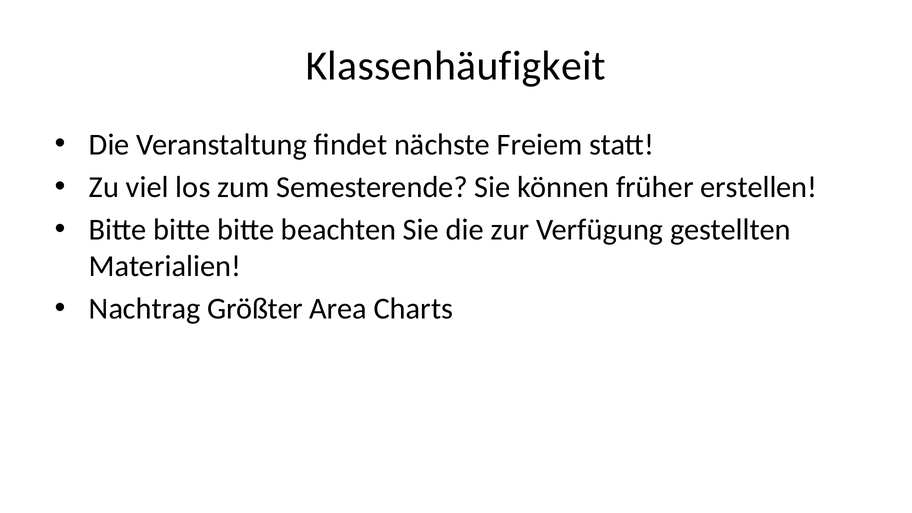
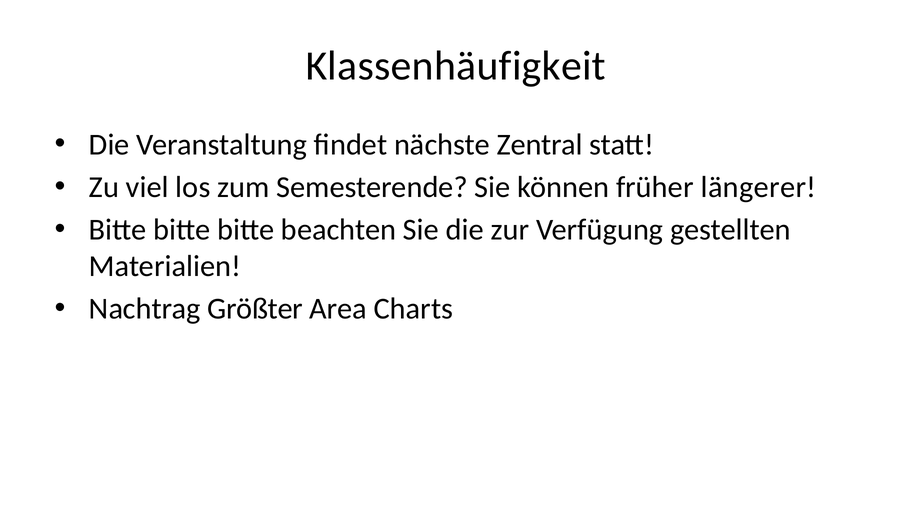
Freiem: Freiem -> Zentral (540, 145)
erstellen: erstellen -> längerer (759, 187)
